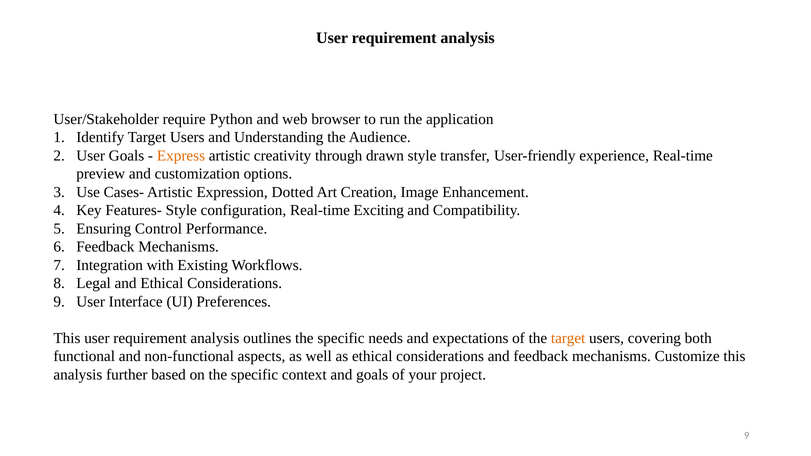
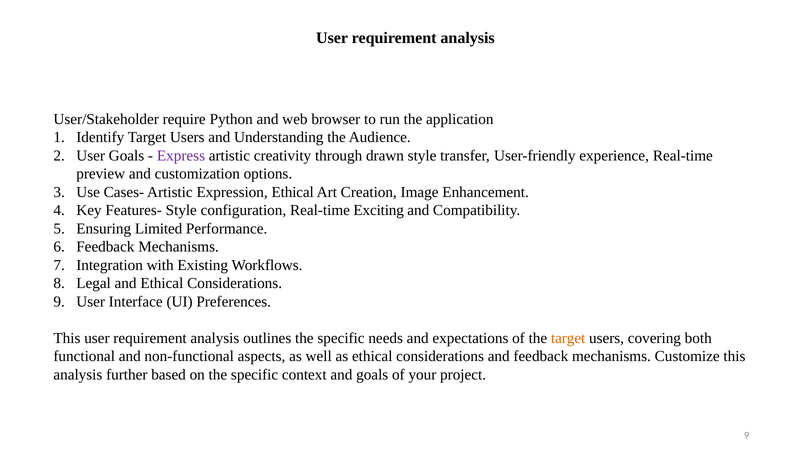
Express colour: orange -> purple (181, 156)
Expression Dotted: Dotted -> Ethical (293, 192)
Control: Control -> Limited (159, 229)
